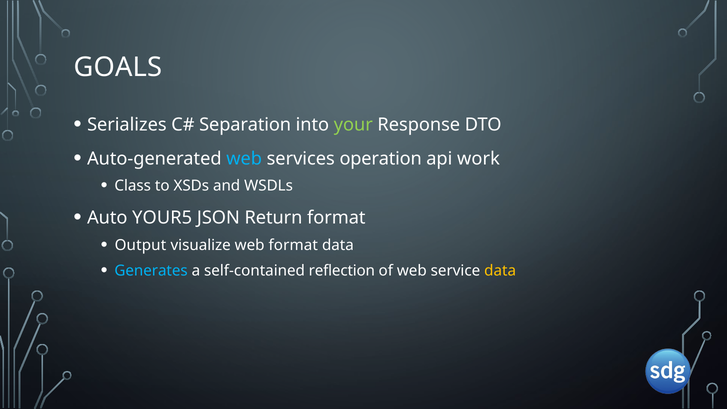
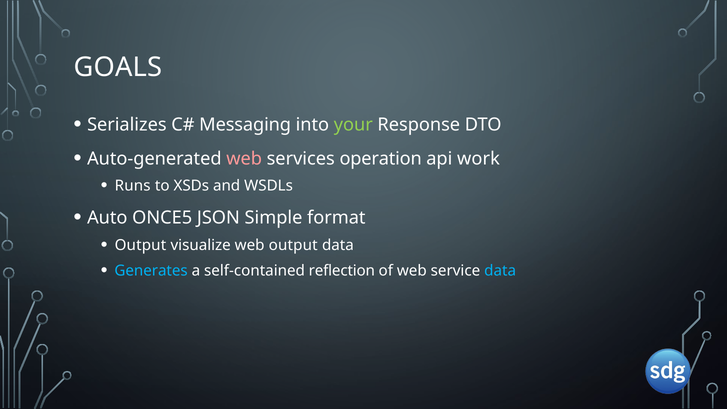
Separation: Separation -> Messaging (245, 125)
web colour: light blue -> pink (244, 159)
Class: Class -> Runs (133, 186)
YOUR5: YOUR5 -> ONCE5 (162, 218)
Return: Return -> Simple (273, 218)
web format: format -> output (293, 245)
data colour: yellow -> light blue (500, 271)
